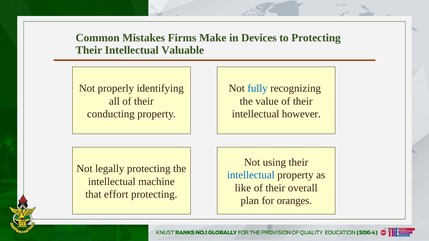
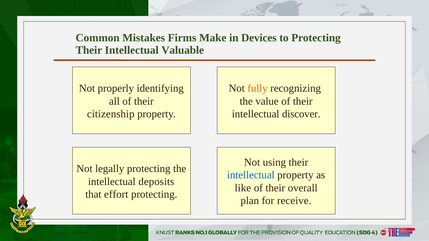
fully colour: blue -> orange (258, 88)
conducting: conducting -> citizenship (111, 114)
however: however -> discover (301, 114)
machine: machine -> deposits (156, 182)
oranges: oranges -> receive (294, 201)
